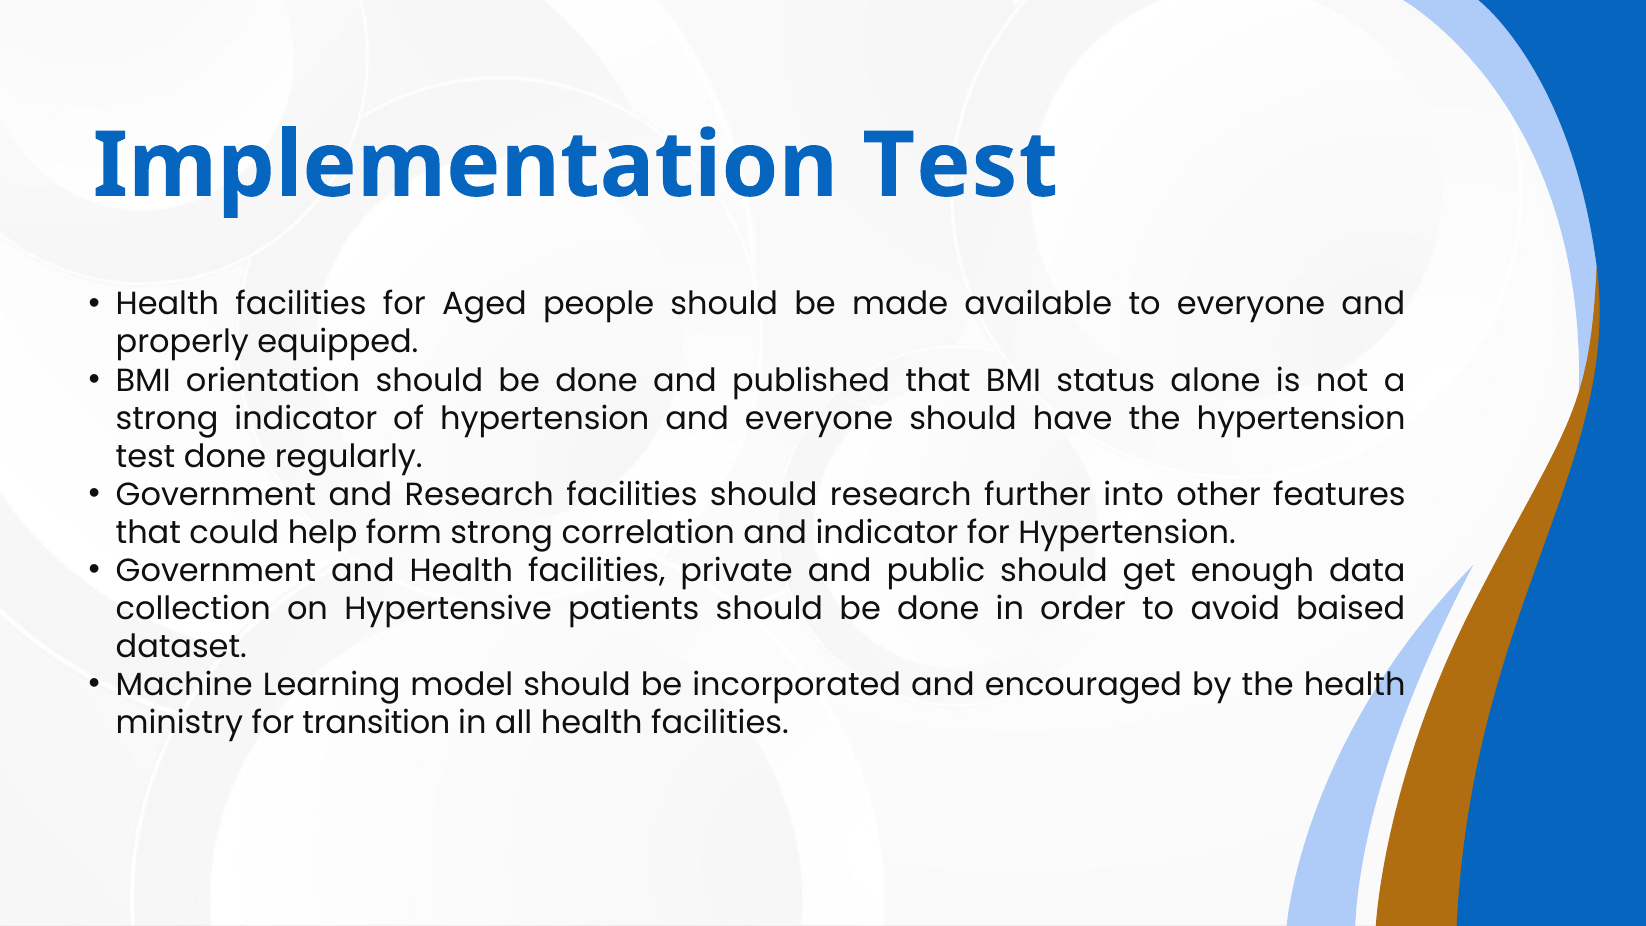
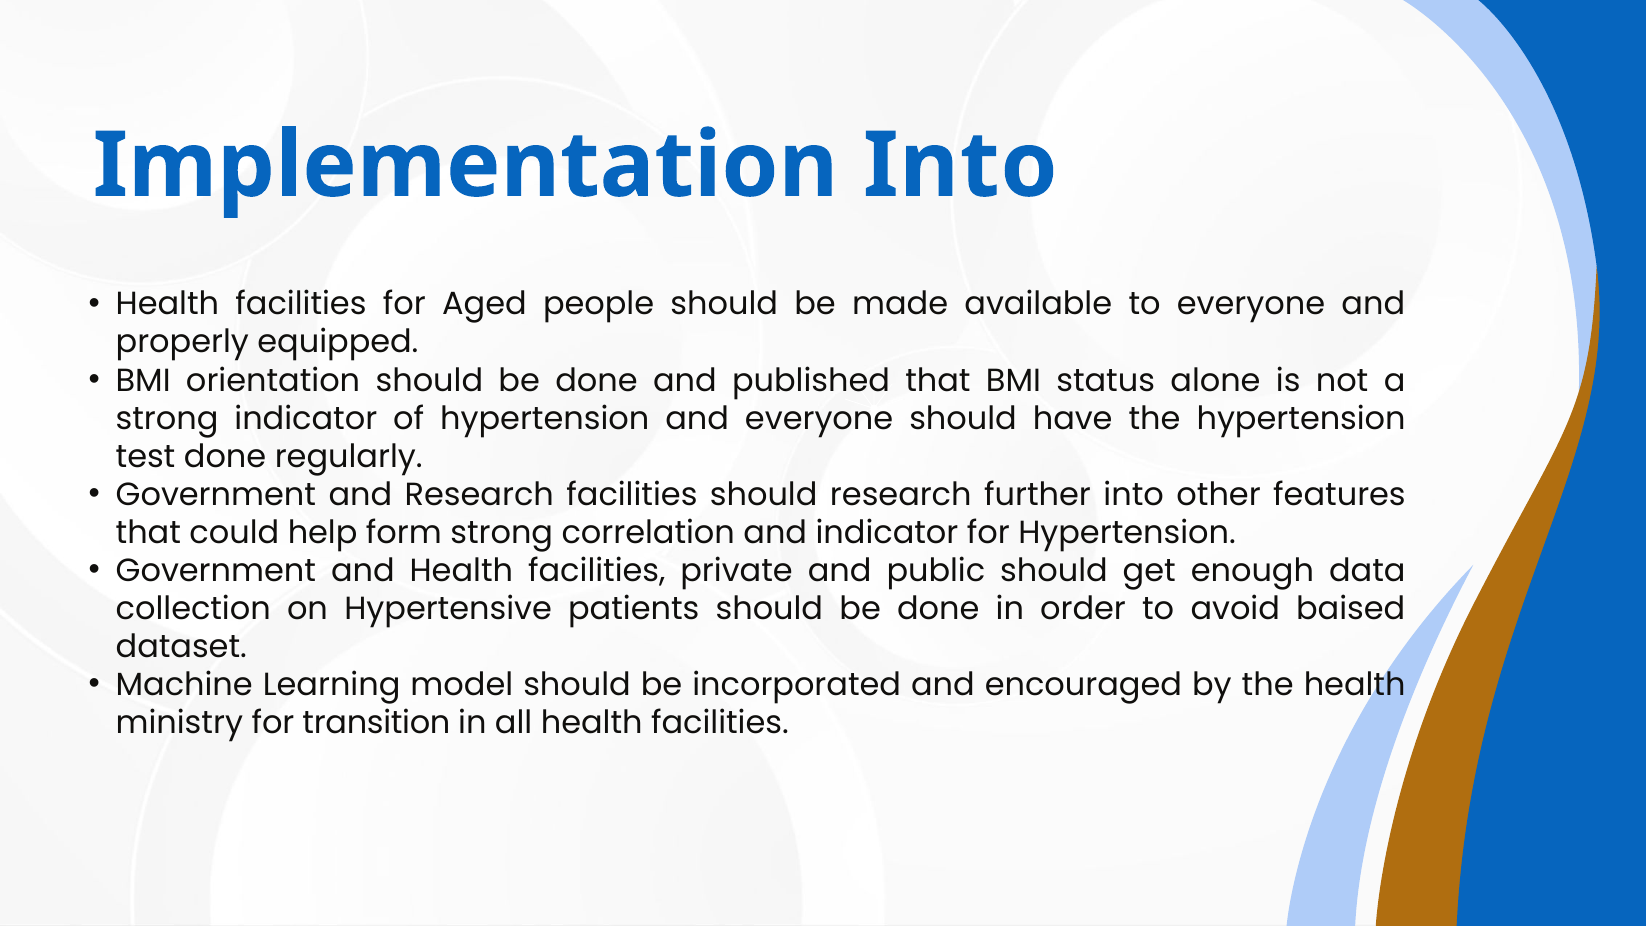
Implementation Test: Test -> Into (960, 166)
